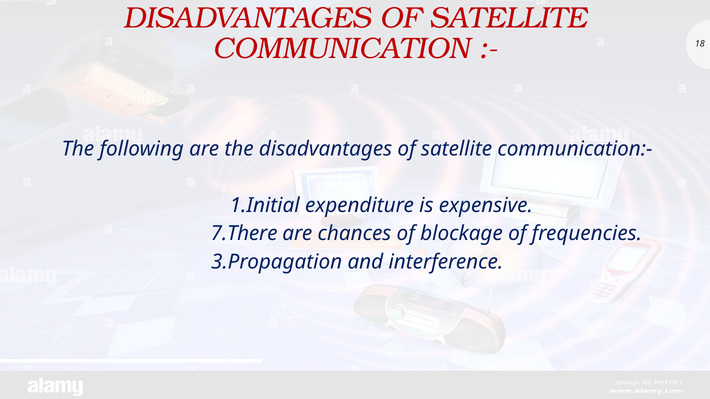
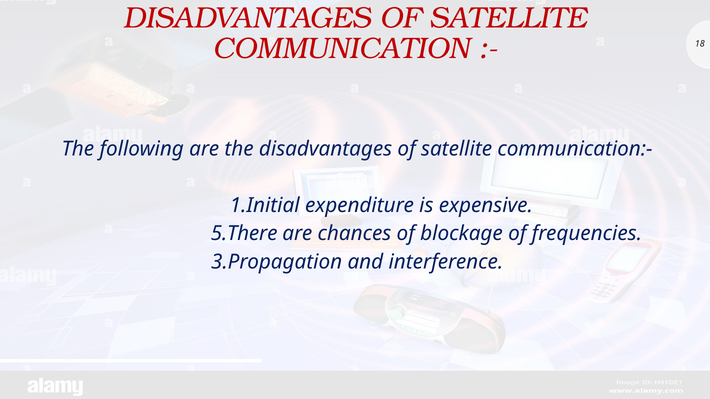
7.There: 7.There -> 5.There (244, 234)
